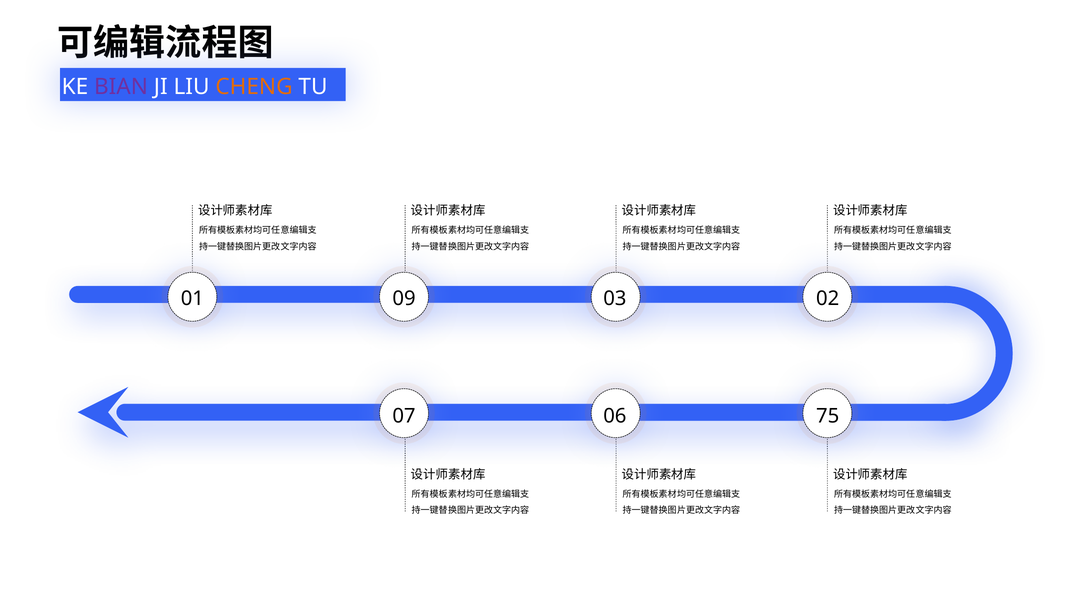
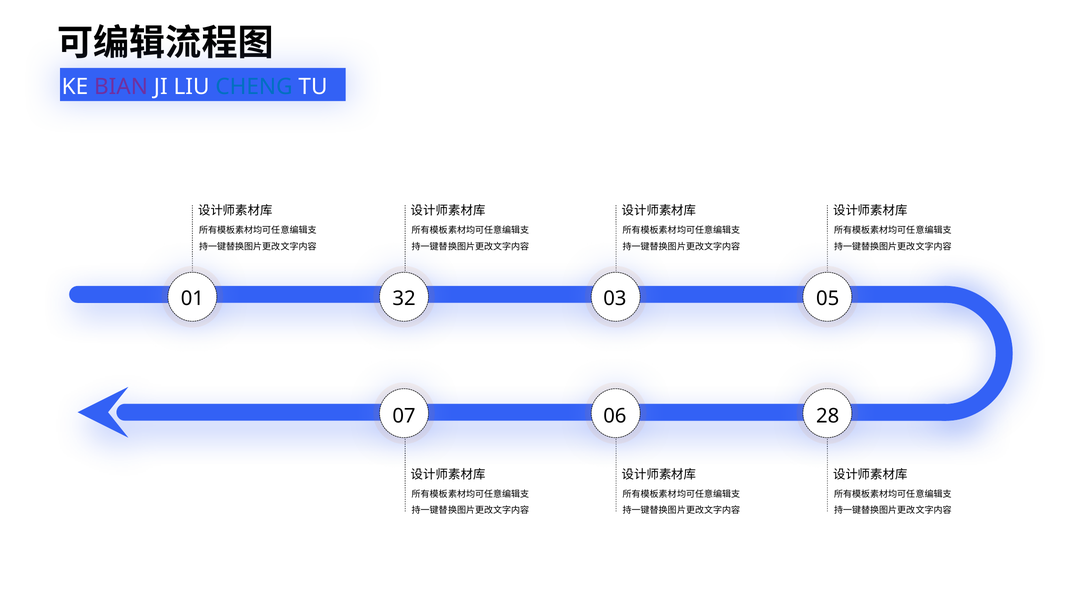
CHENG colour: orange -> blue (254, 87)
09: 09 -> 32 (404, 299)
02: 02 -> 05 (828, 299)
75: 75 -> 28 (828, 416)
